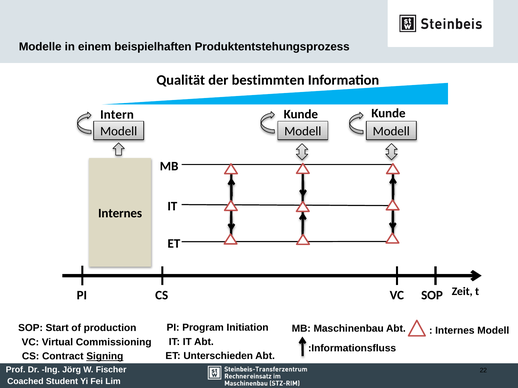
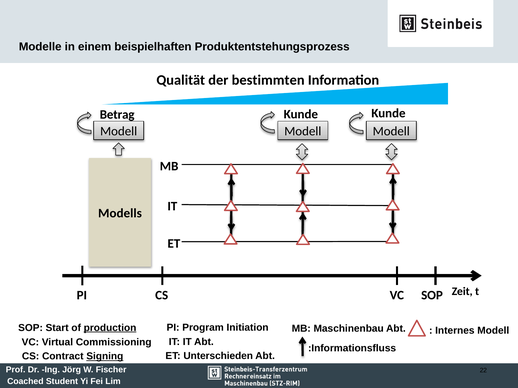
Intern: Intern -> Betrag (117, 115)
Internes: Internes -> Modells (120, 213)
production underline: none -> present (110, 328)
